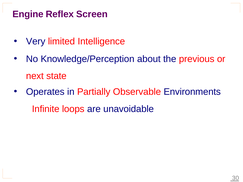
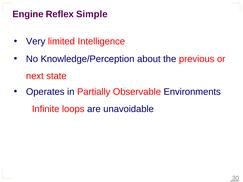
Screen: Screen -> Simple (92, 14)
